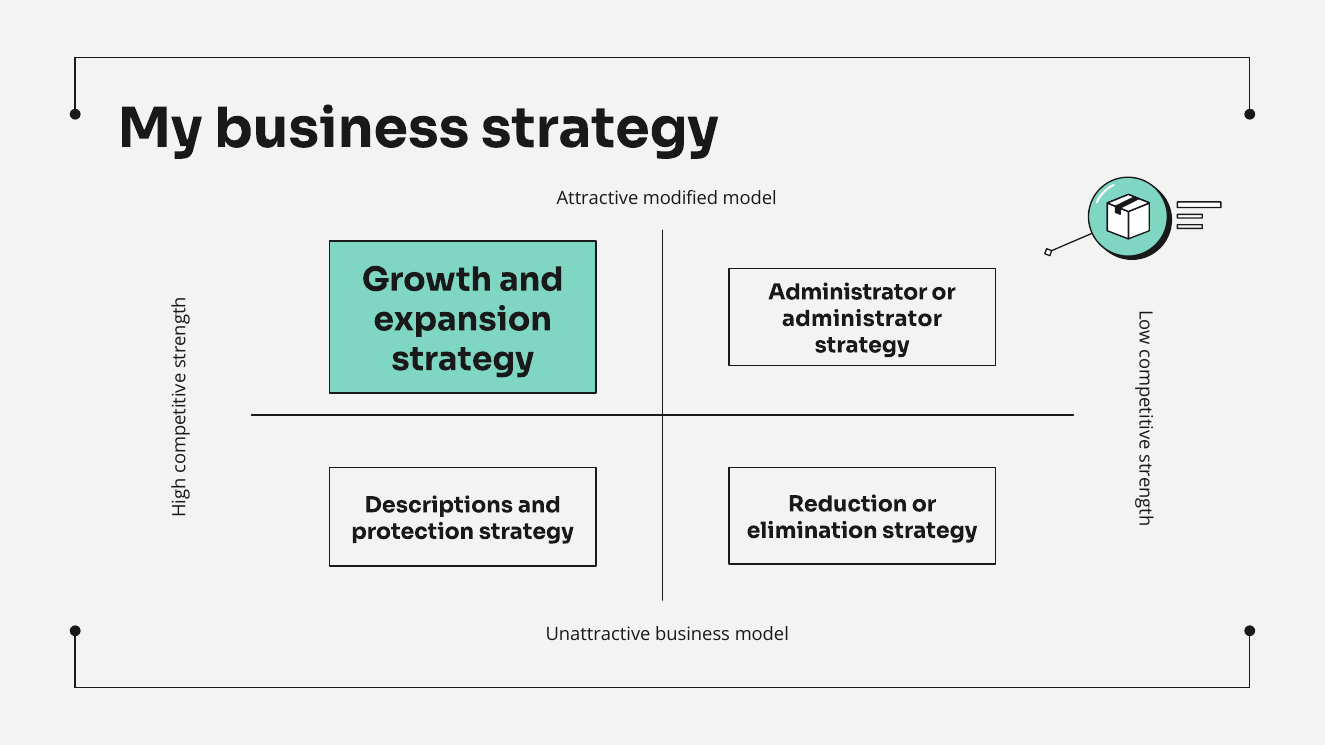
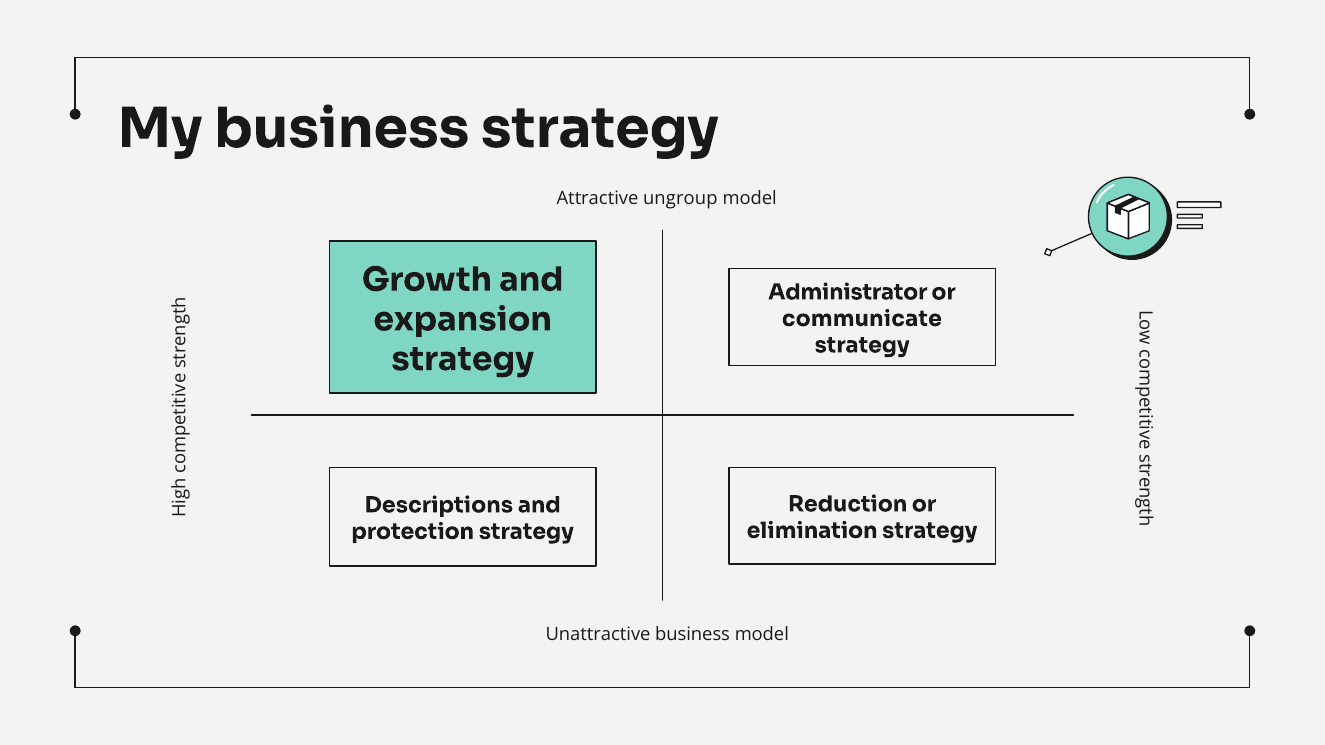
modified: modified -> ungroup (680, 198)
administrator: administrator -> communicate (862, 319)
